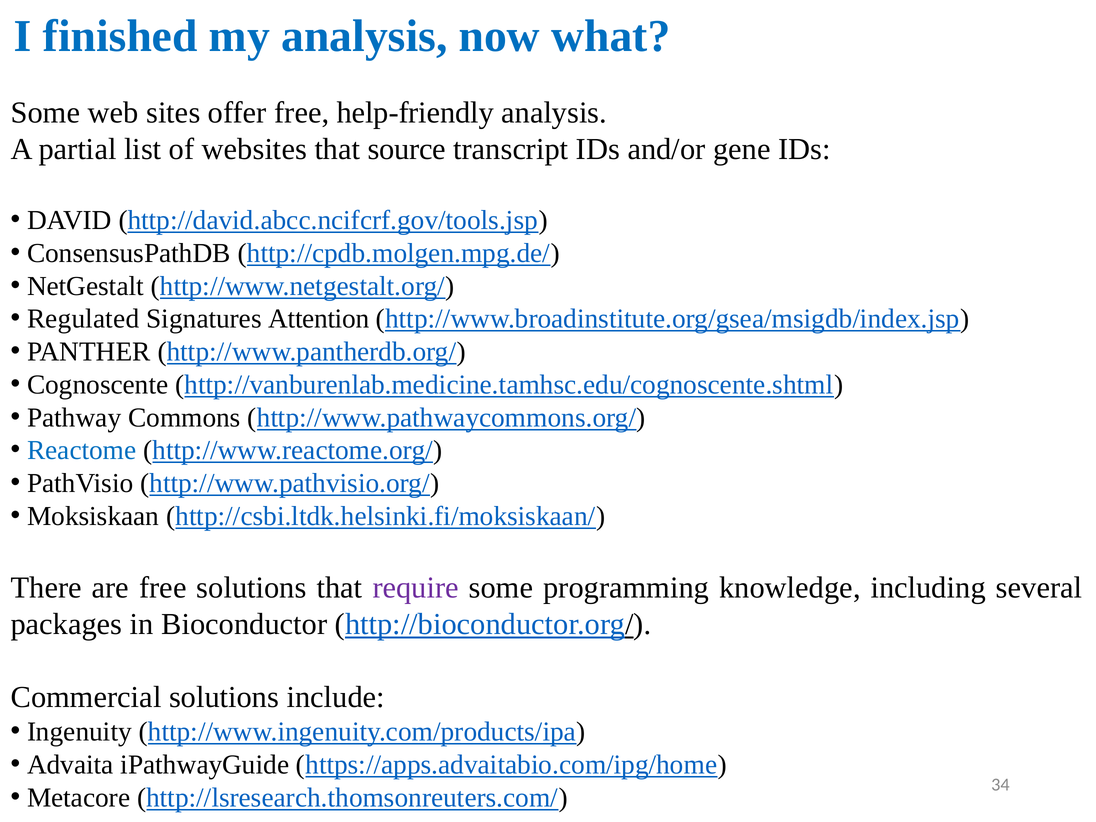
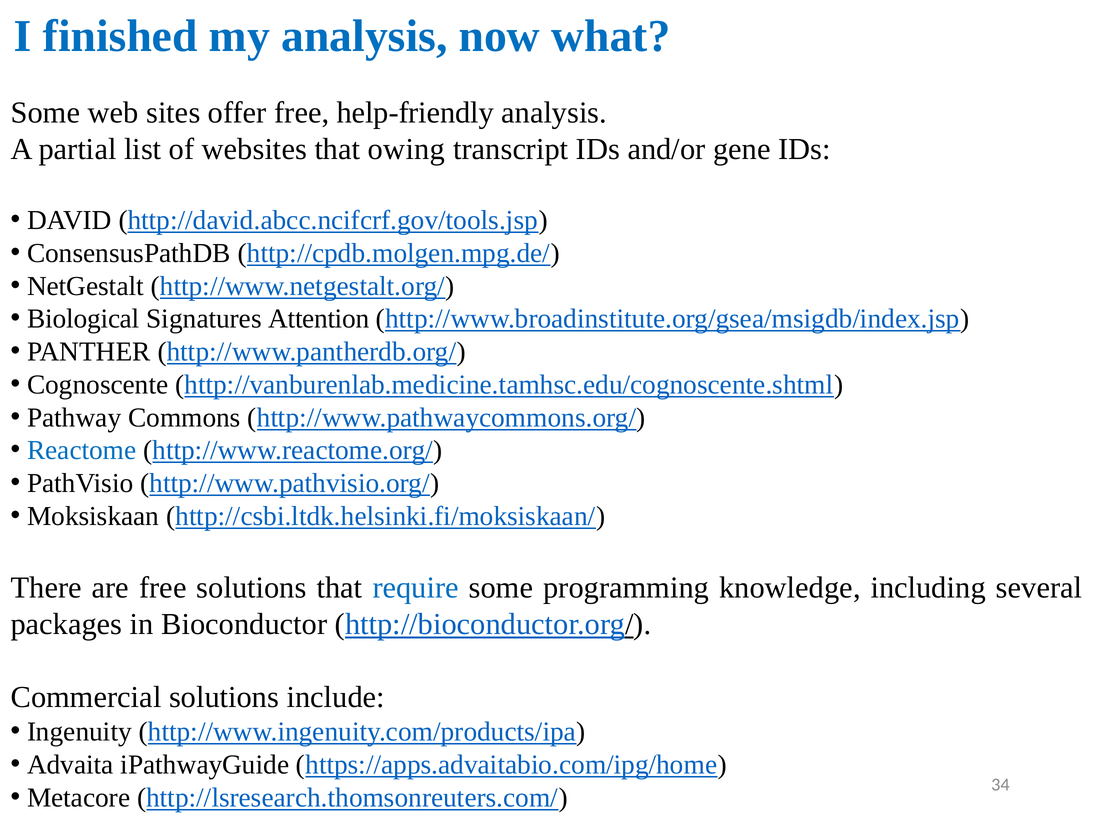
source: source -> owing (407, 149)
Regulated: Regulated -> Biological (83, 319)
require colour: purple -> blue (416, 588)
